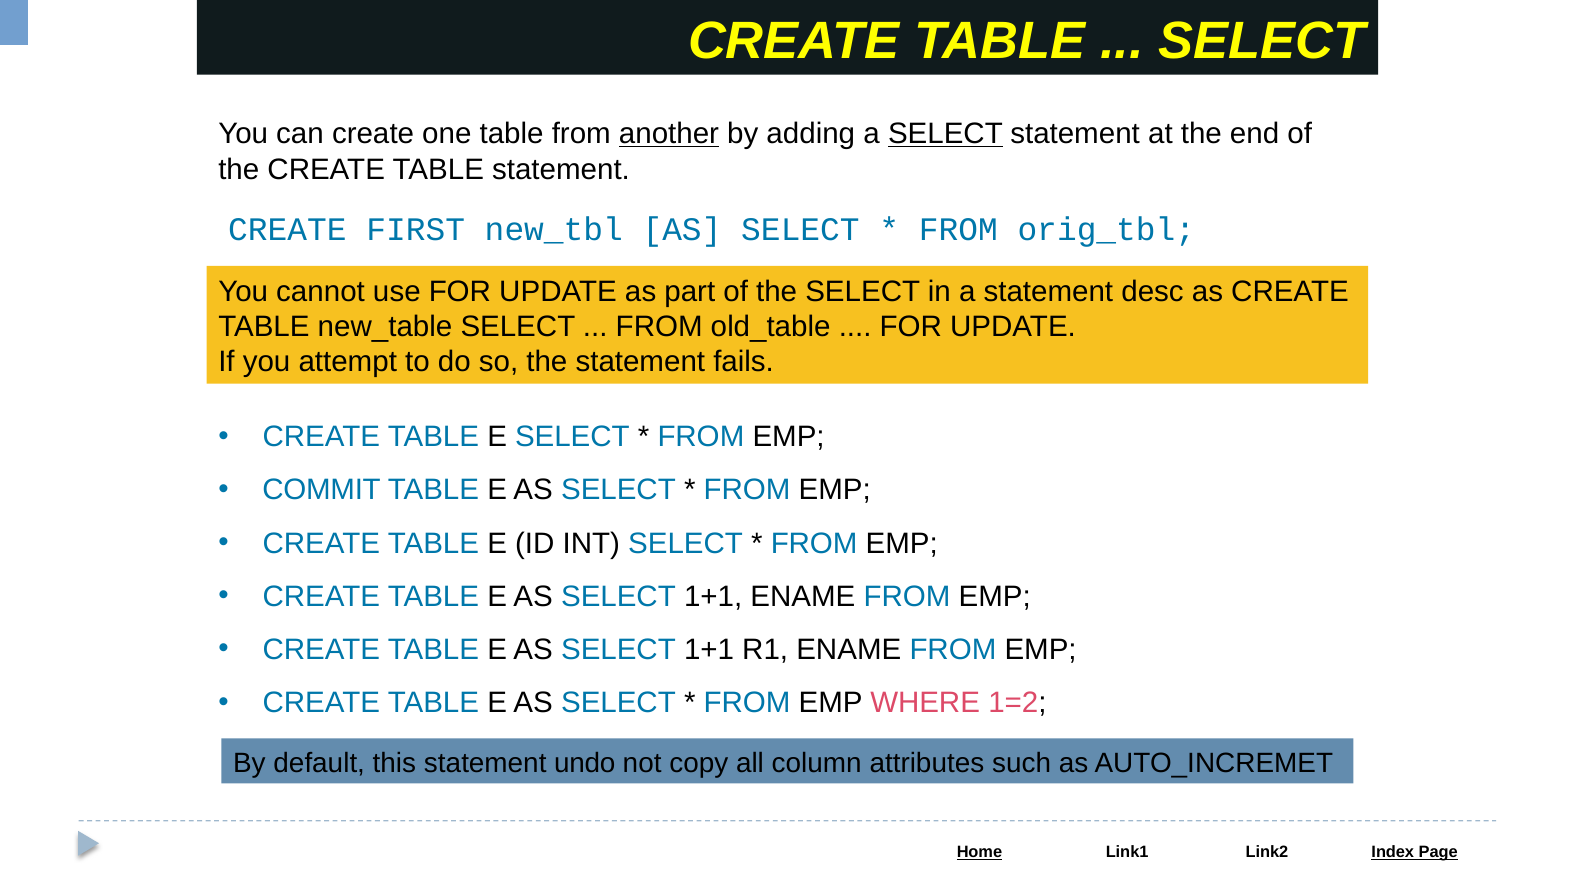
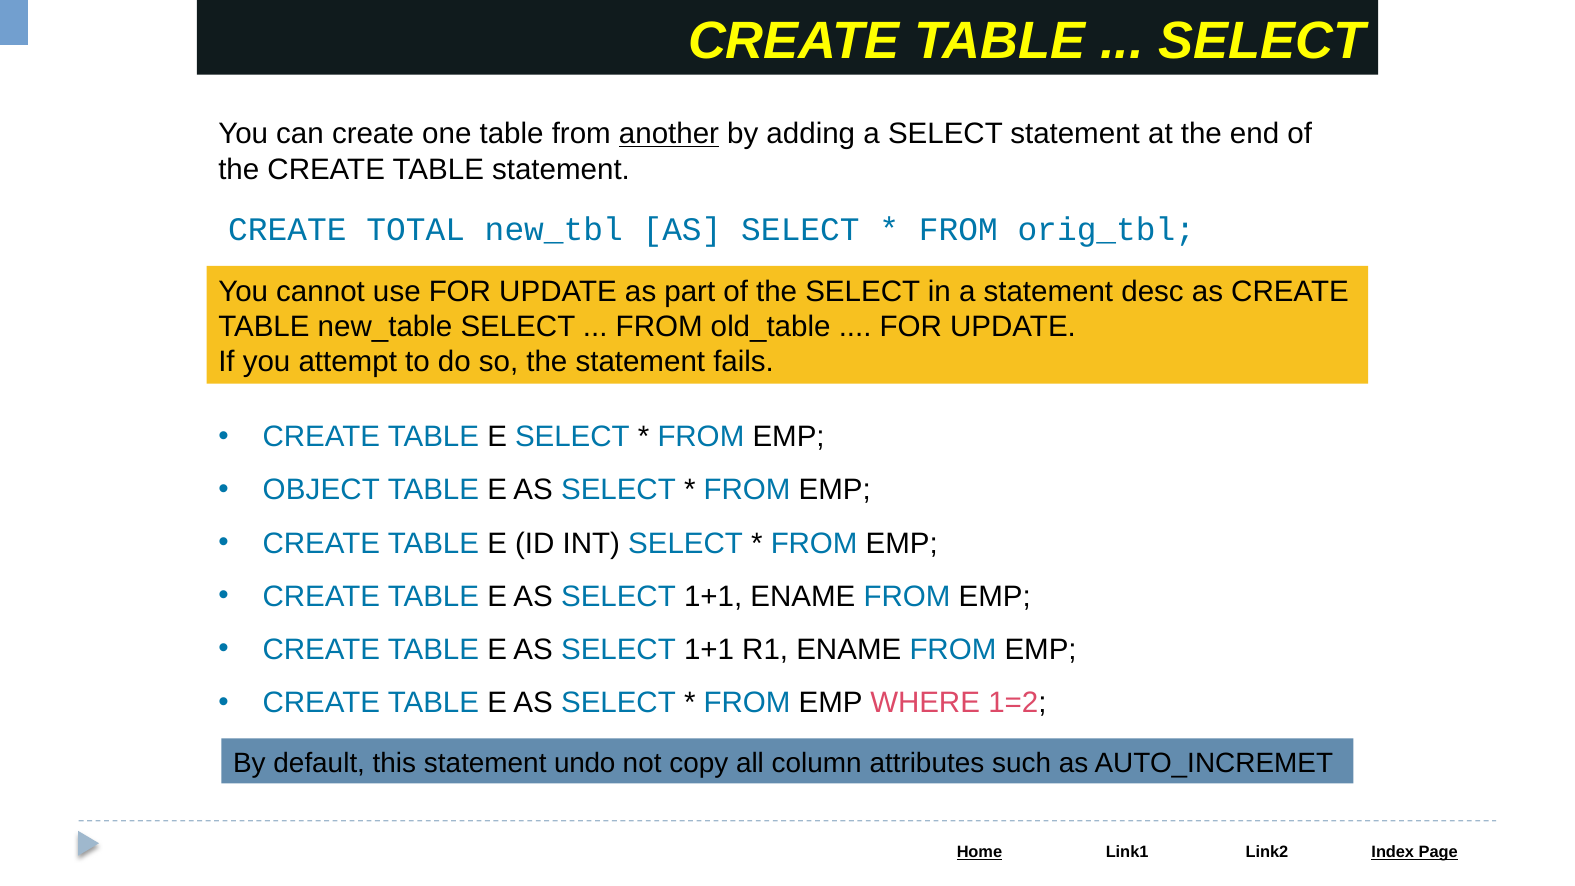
SELECT underline: present -> none (945, 134)
FIRST: FIRST -> TOTAL (416, 230)
COMMIT: COMMIT -> OBJECT (321, 490)
